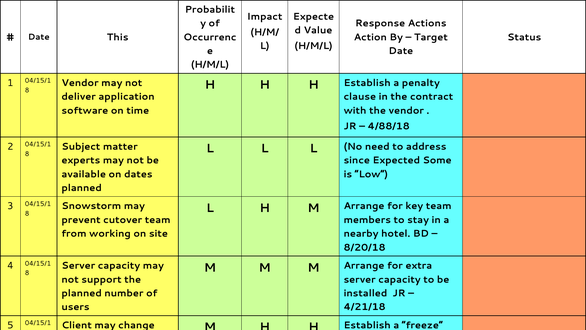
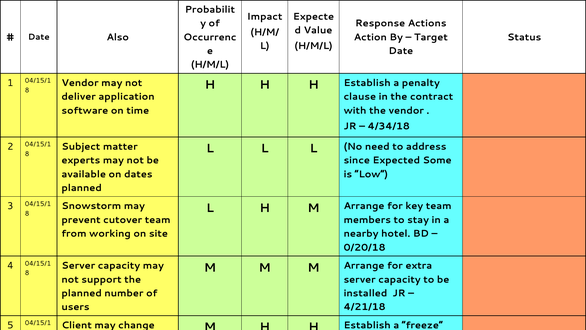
This: This -> Also (118, 37)
4/88/18: 4/88/18 -> 4/34/18 (389, 126)
8/20/18: 8/20/18 -> 0/20/18 (365, 247)
